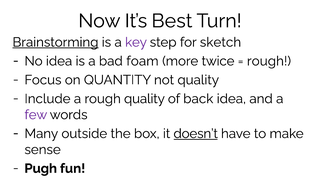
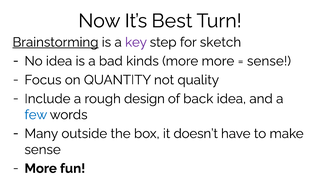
foam: foam -> kinds (142, 61)
more twice: twice -> more (218, 61)
rough: rough -> sense (269, 61)
rough quality: quality -> design (144, 99)
few colour: purple -> blue (36, 115)
doesn’t underline: present -> none (196, 134)
Pugh: Pugh -> More (41, 168)
